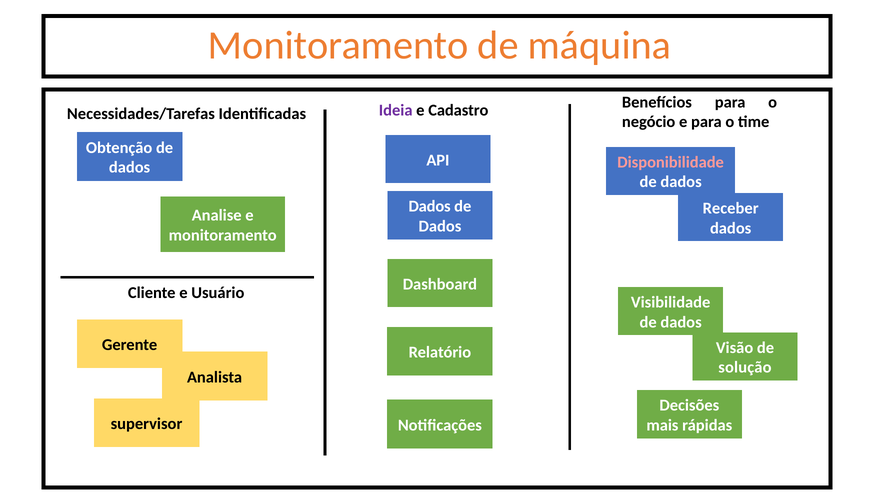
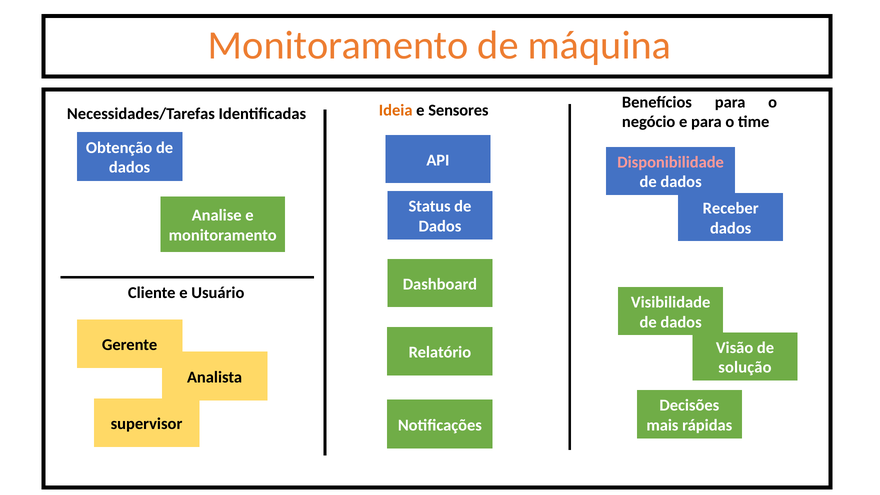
Ideia colour: purple -> orange (396, 110)
Cadastro: Cadastro -> Sensores (458, 110)
Dados: Dados -> Status (430, 207)
